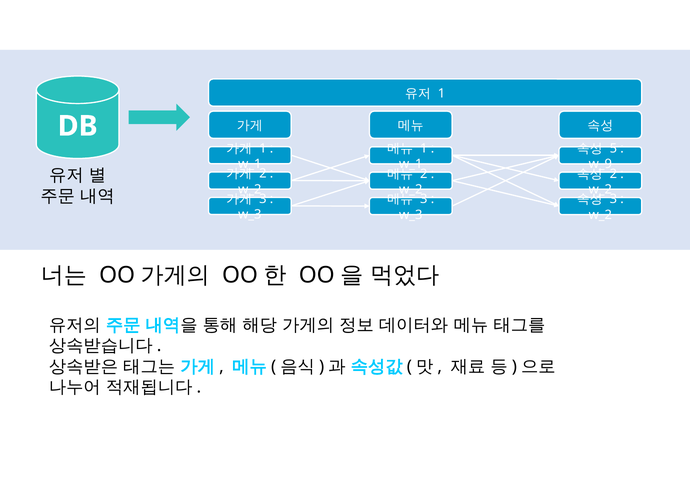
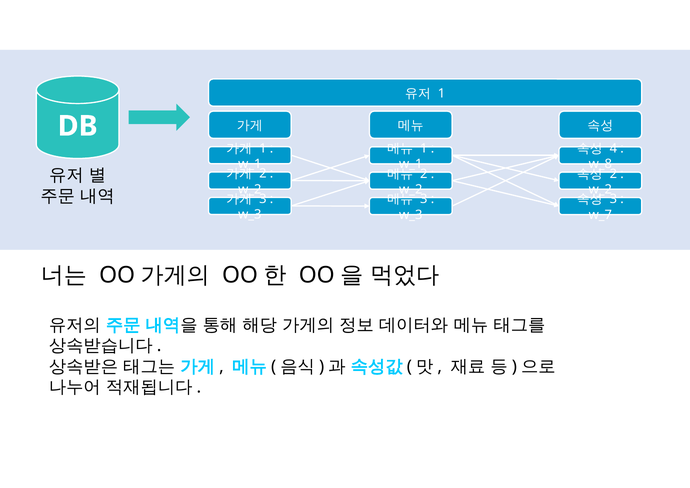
5: 5 -> 4 (613, 148)
w_9: w_9 -> w_8 (600, 164)
w_2: w_2 -> w_7 (600, 215)
